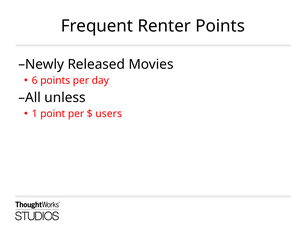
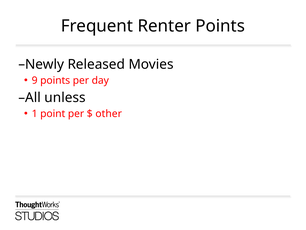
6: 6 -> 9 (35, 80)
users: users -> other (109, 114)
